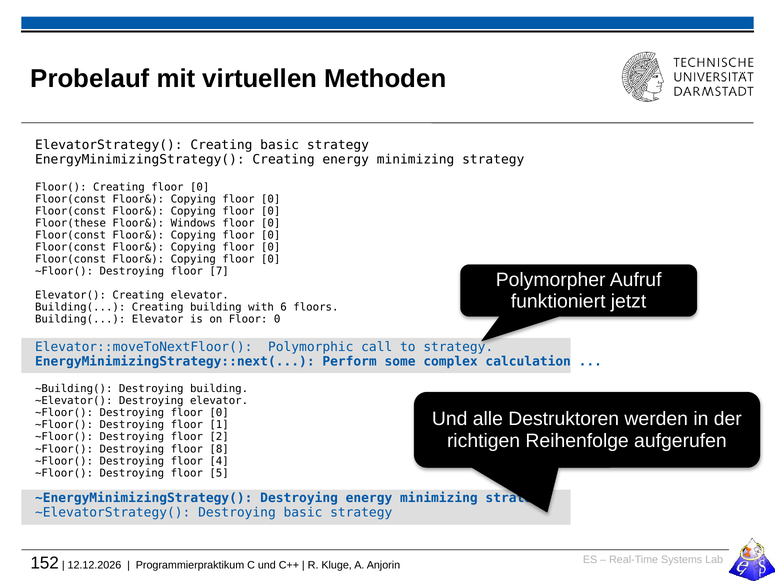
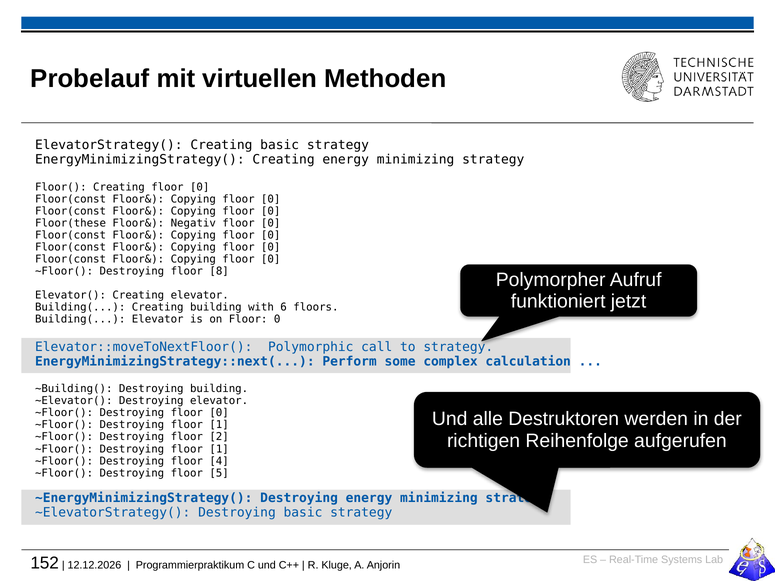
Windows: Windows -> Negativ (193, 223)
7: 7 -> 8 (219, 271)
8: 8 -> 1 (219, 449)
